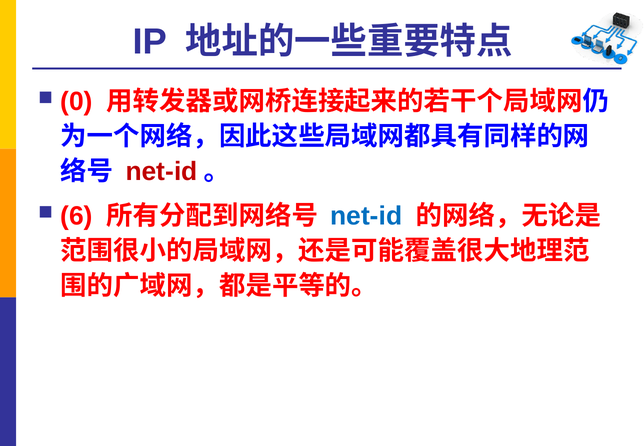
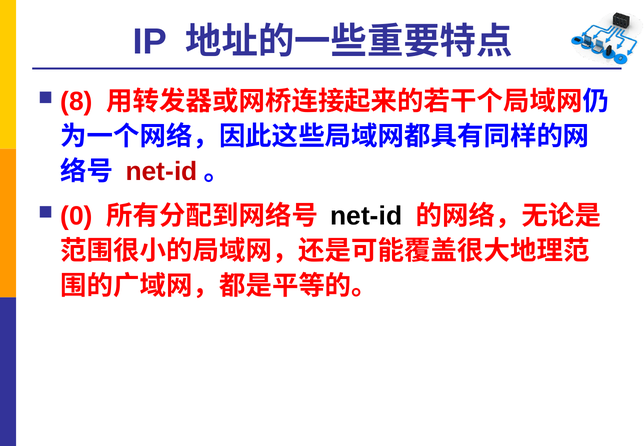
0: 0 -> 8 (77, 102)
6: 6 -> 0 (77, 216)
net-id colour: blue -> black (366, 216)
